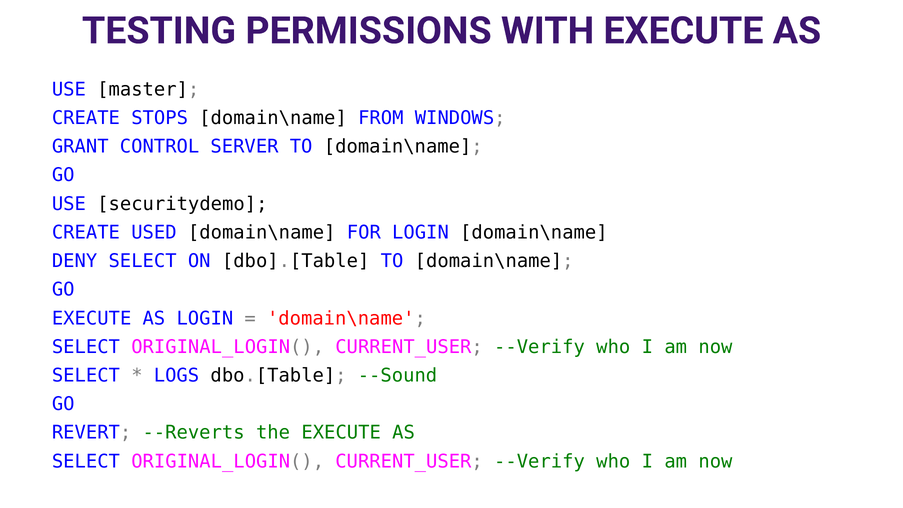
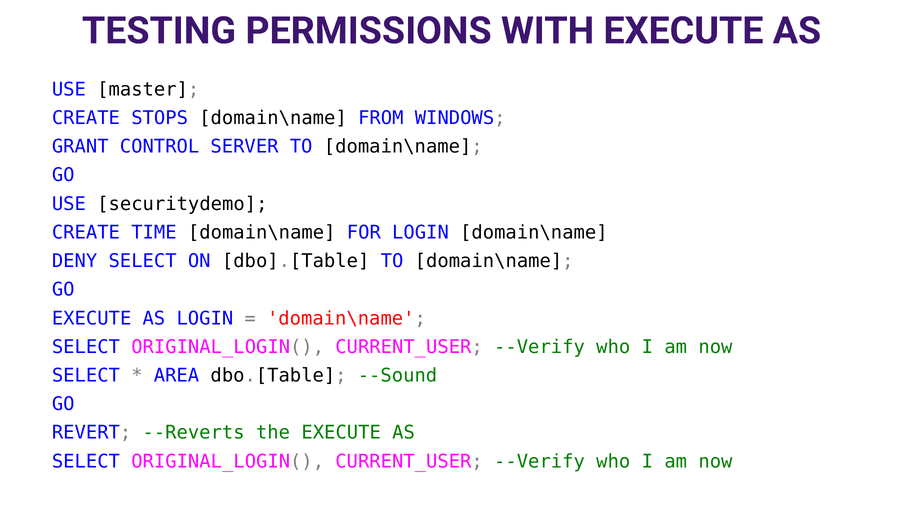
USED: USED -> TIME (154, 232)
LOGS: LOGS -> AREA (176, 375)
